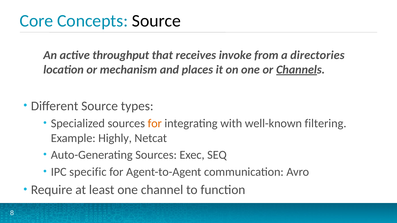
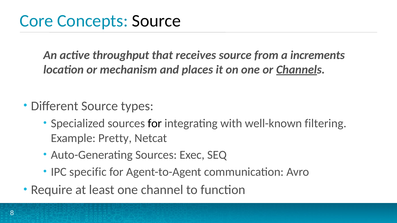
receives invoke: invoke -> source (235, 55)
directories: directories -> increments (318, 55)
for colour: orange -> black (155, 124)
Highly: Highly -> Pretty (115, 138)
